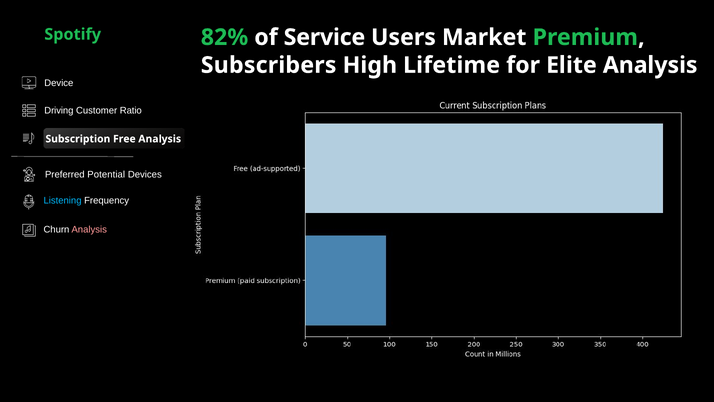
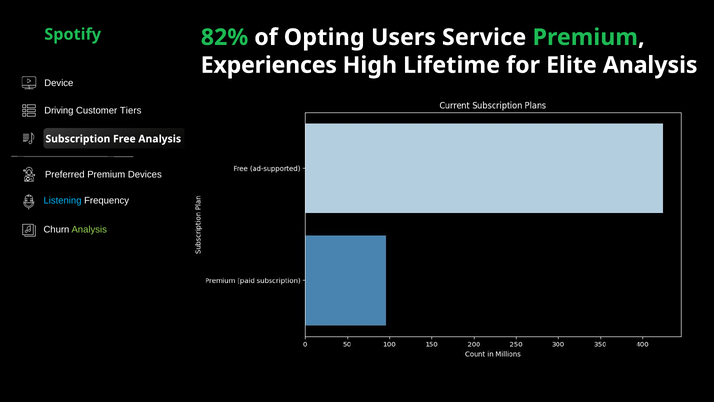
Service: Service -> Opting (324, 37)
Market: Market -> Service (484, 37)
Subscribers: Subscribers -> Experiences (269, 65)
Ratio: Ratio -> Tiers (131, 110)
Preferred Potential: Potential -> Premium (106, 175)
Analysis colour: pink -> light green (89, 229)
